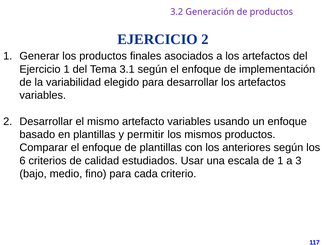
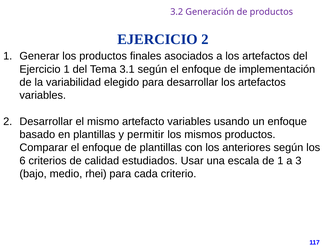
fino: fino -> rhei (96, 173)
